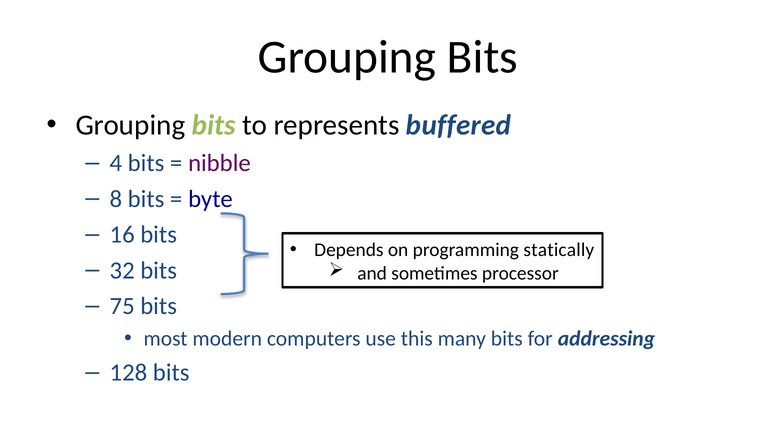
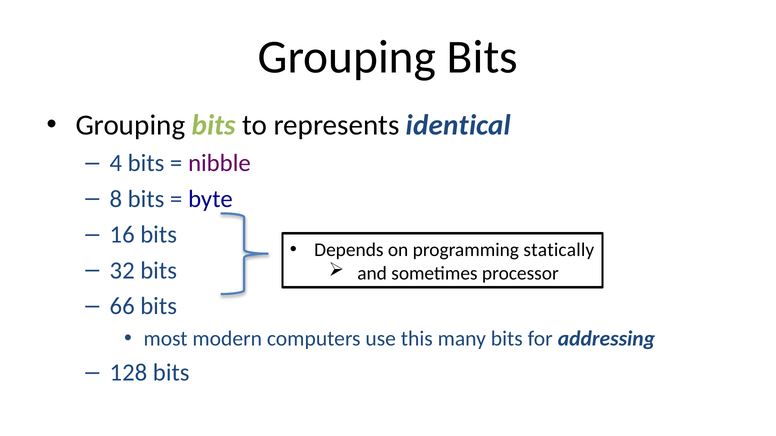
buffered: buffered -> identical (459, 125)
75: 75 -> 66 (122, 306)
